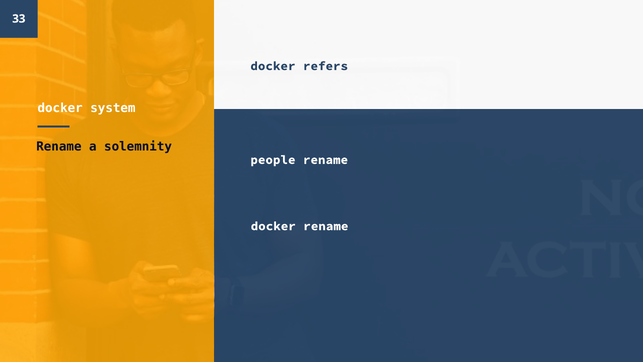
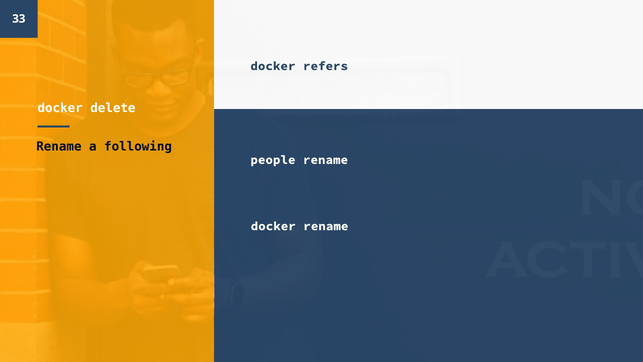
system: system -> delete (113, 108)
solemnity: solemnity -> following (138, 146)
